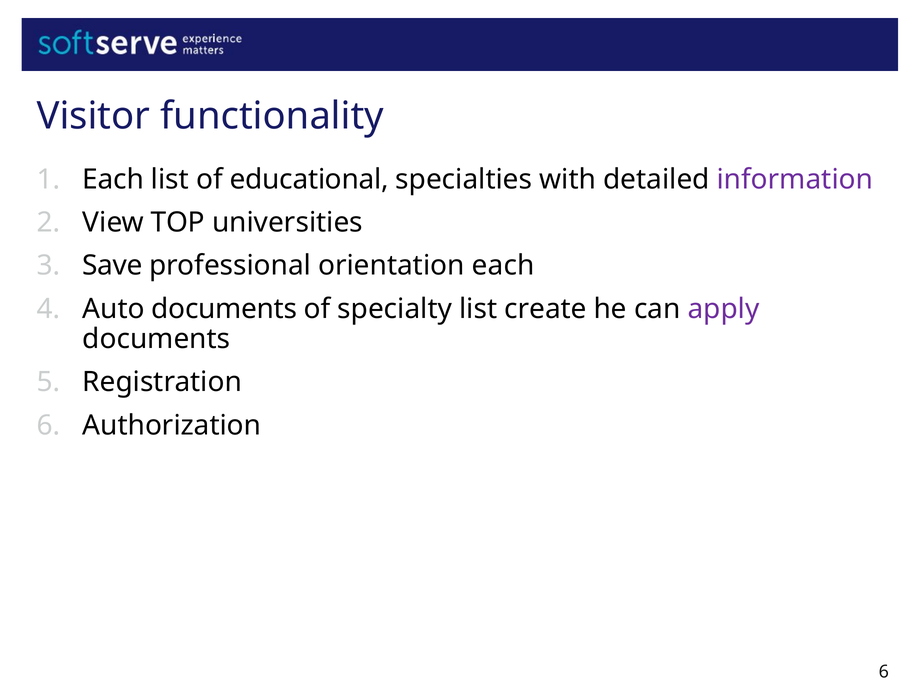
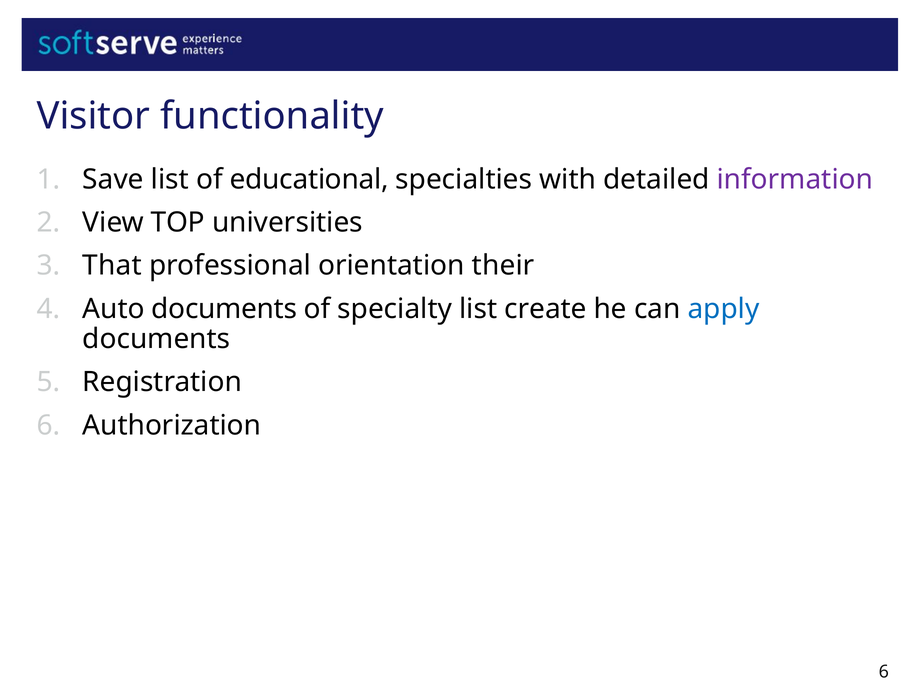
Each: Each -> Save (113, 180)
Save: Save -> That (112, 266)
orientation each: each -> their (503, 266)
apply colour: purple -> blue (724, 309)
